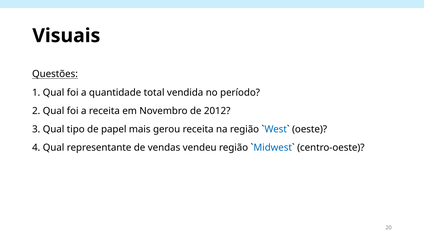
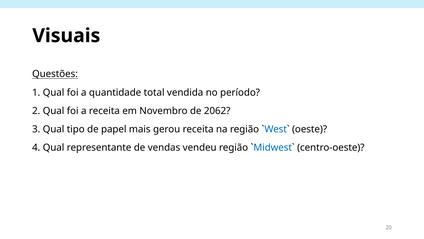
2012: 2012 -> 2062 (217, 111)
